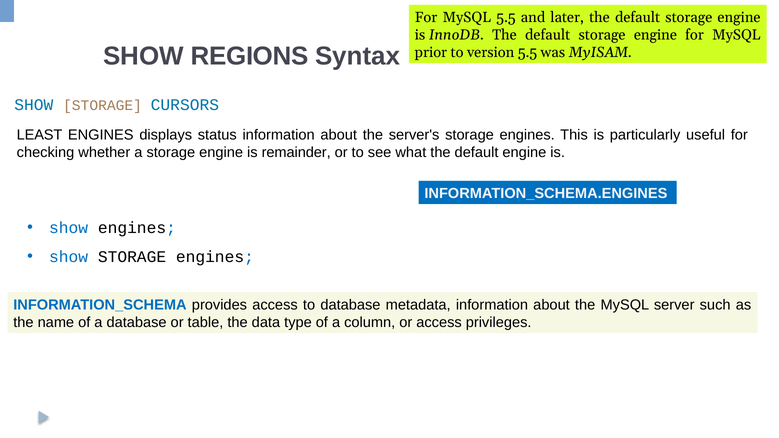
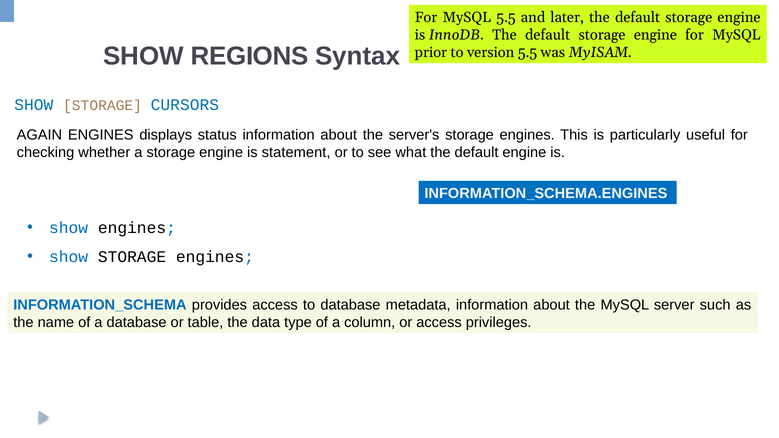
LEAST: LEAST -> AGAIN (39, 135)
remainder: remainder -> statement (296, 153)
